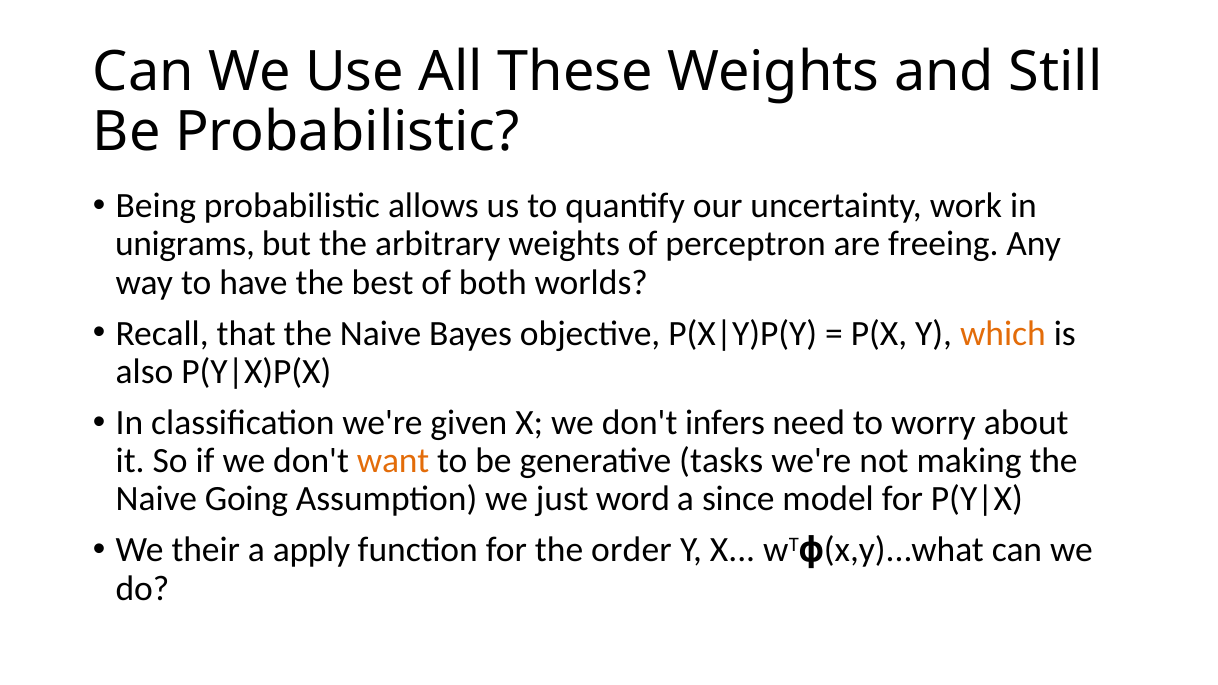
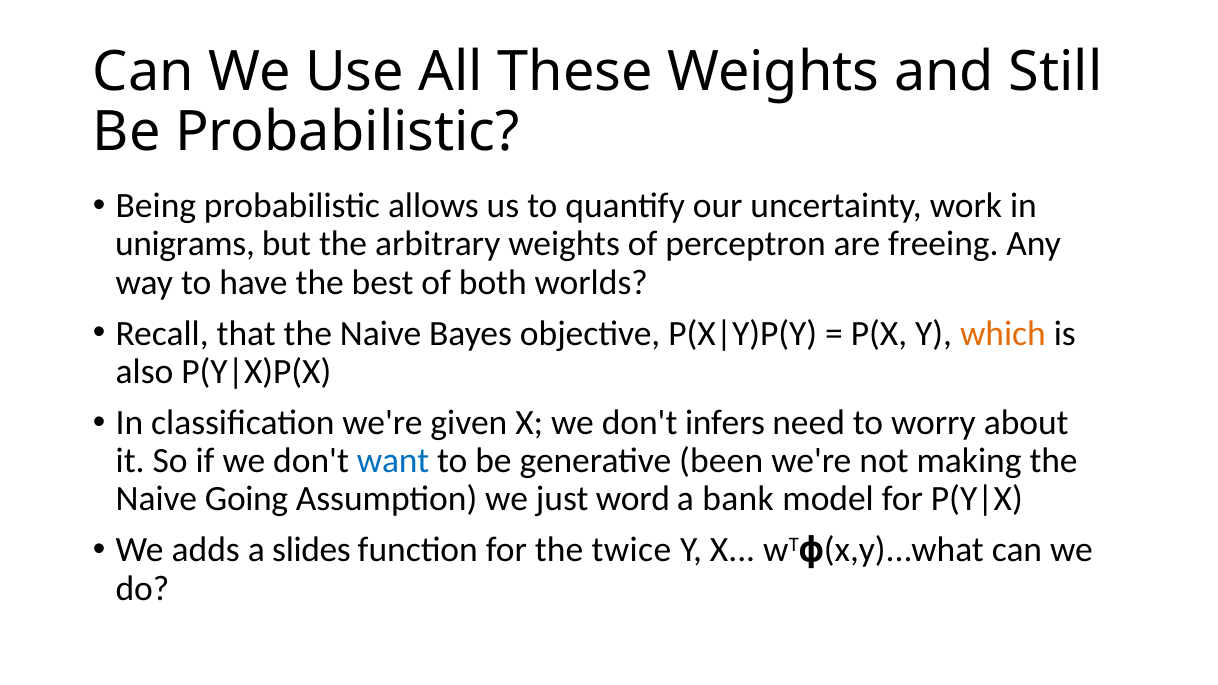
want colour: orange -> blue (393, 461)
tasks: tasks -> been (721, 461)
since: since -> bank (738, 499)
their: their -> adds (206, 550)
apply: apply -> slides (312, 550)
order: order -> twice (631, 550)
